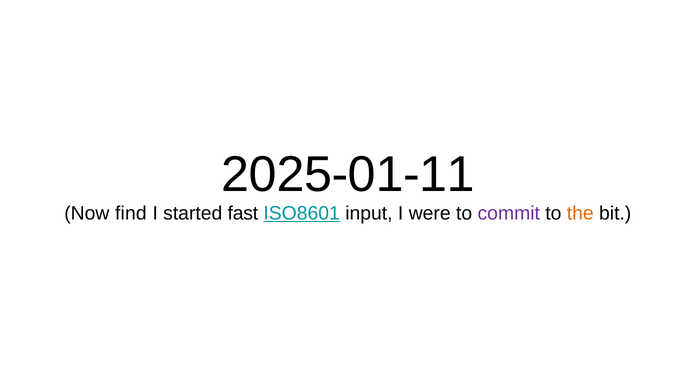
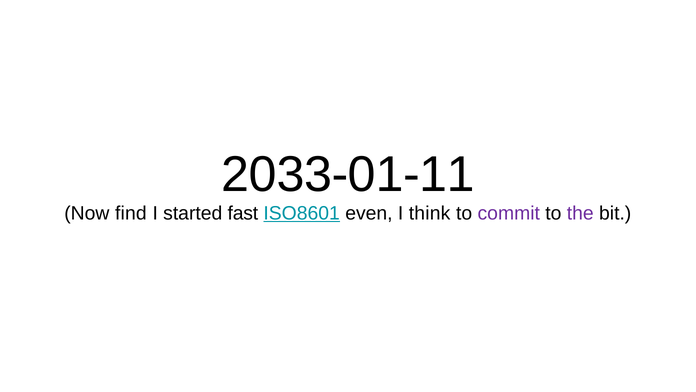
2025-01-11: 2025-01-11 -> 2033-01-11 (348, 174)
input: input -> even (369, 213)
were: were -> think (430, 213)
the colour: orange -> purple (580, 213)
